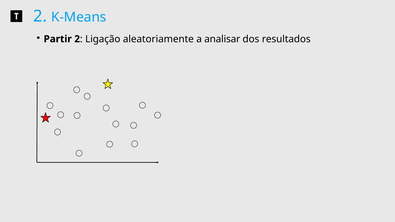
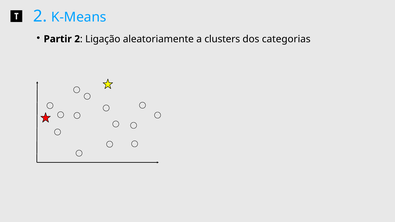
analisar: analisar -> clusters (222, 39)
resultados: resultados -> categorias (286, 39)
